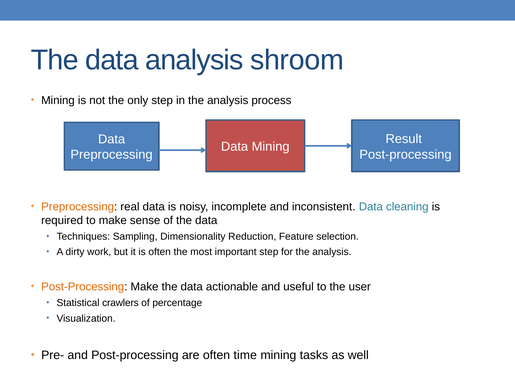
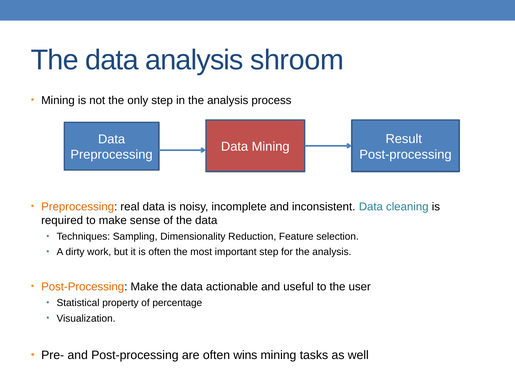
crawlers: crawlers -> property (120, 303)
time: time -> wins (245, 356)
